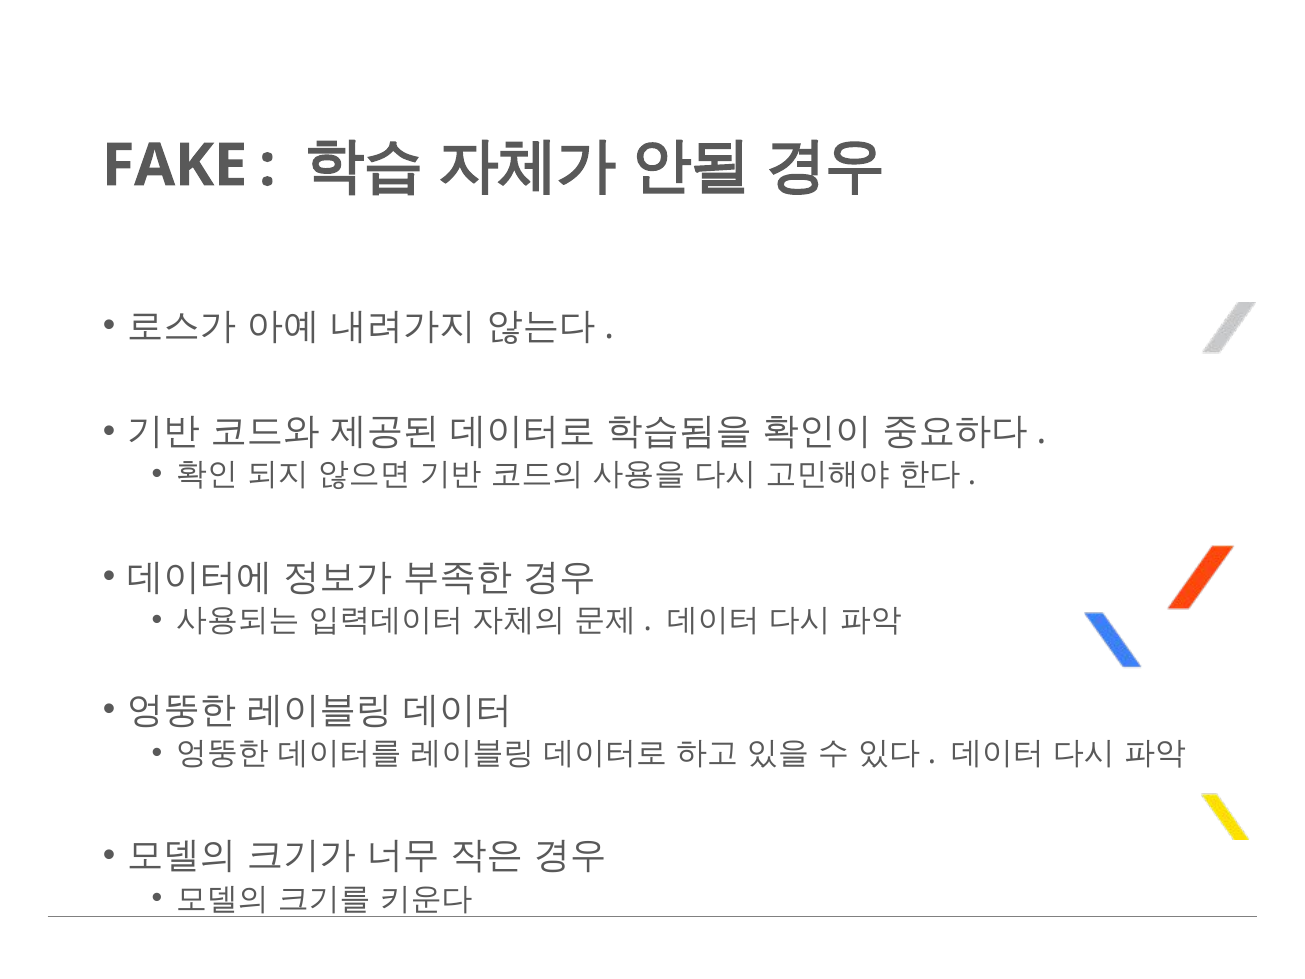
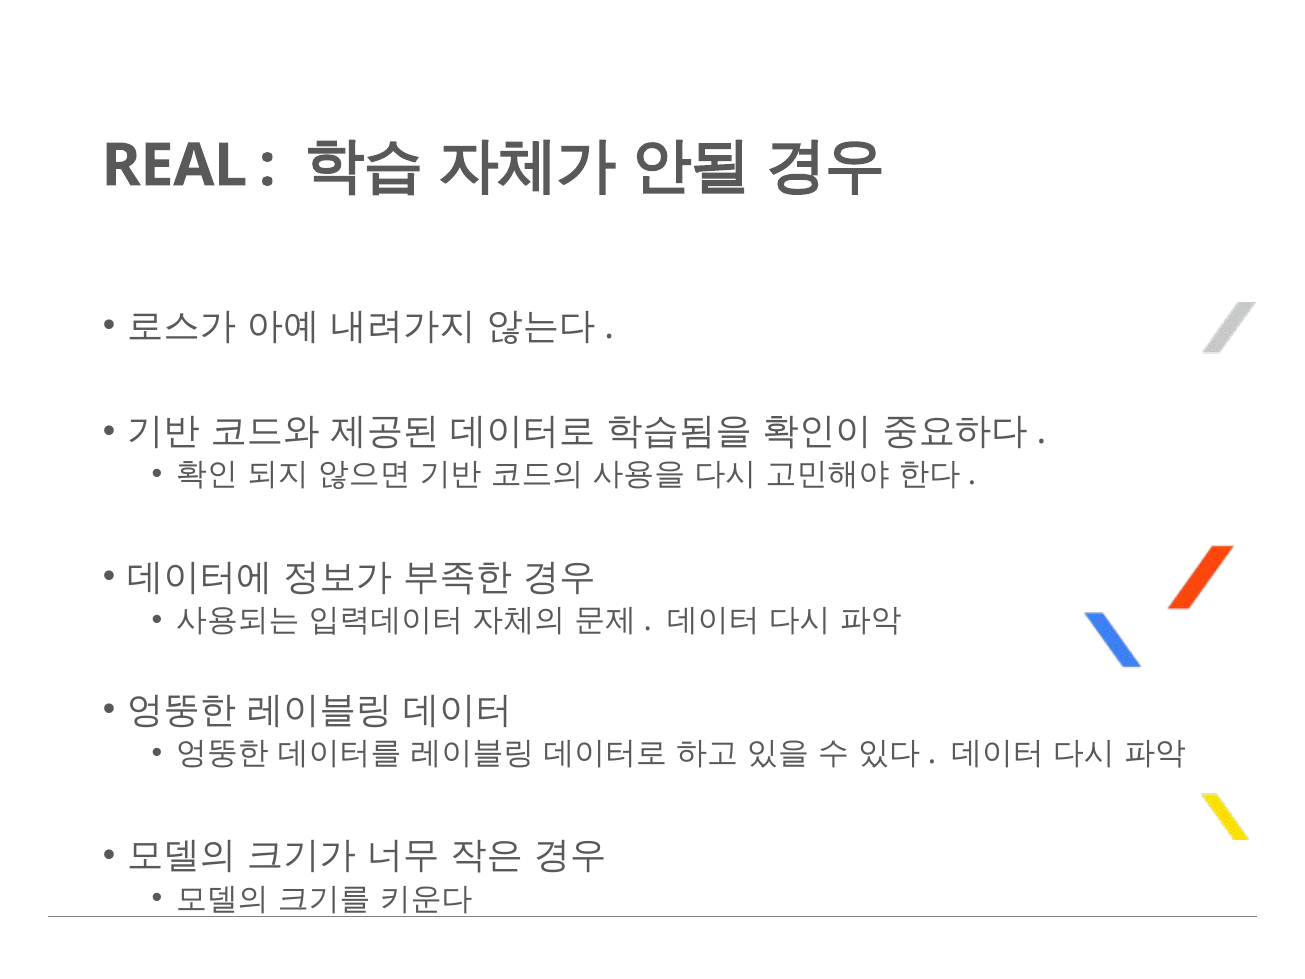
FAKE: FAKE -> REAL (175, 166)
